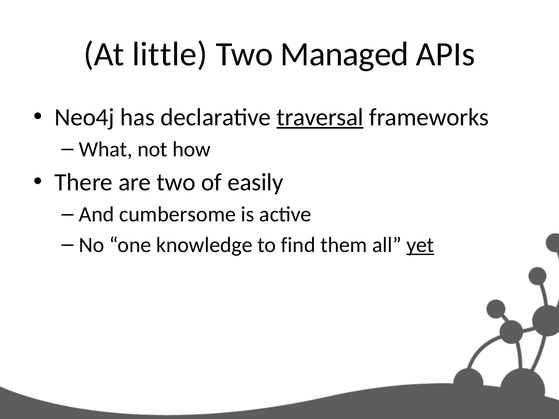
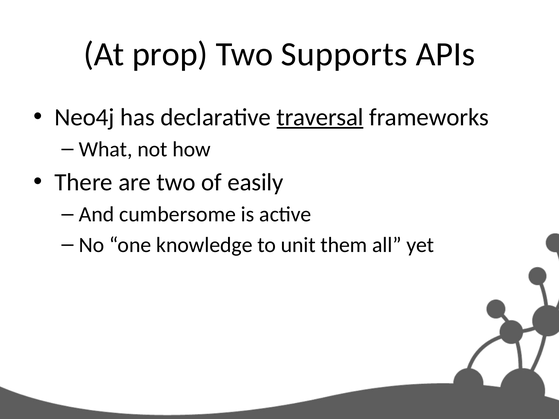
little: little -> prop (170, 54)
Managed: Managed -> Supports (344, 54)
find: find -> unit (298, 245)
yet underline: present -> none (420, 245)
